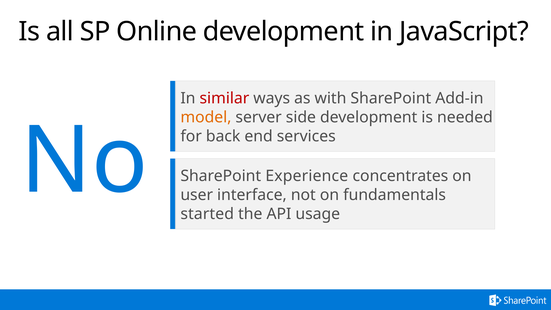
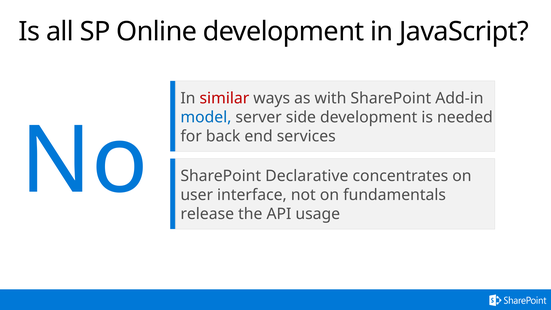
model colour: orange -> blue (206, 117)
Experience: Experience -> Declarative (307, 176)
started: started -> release (207, 214)
